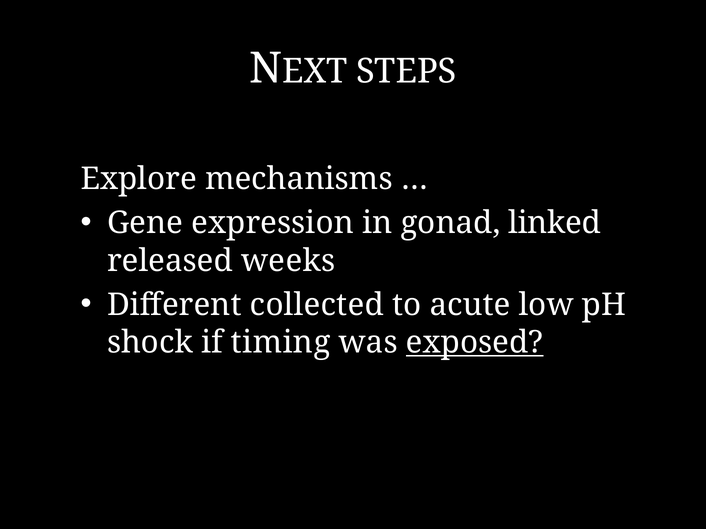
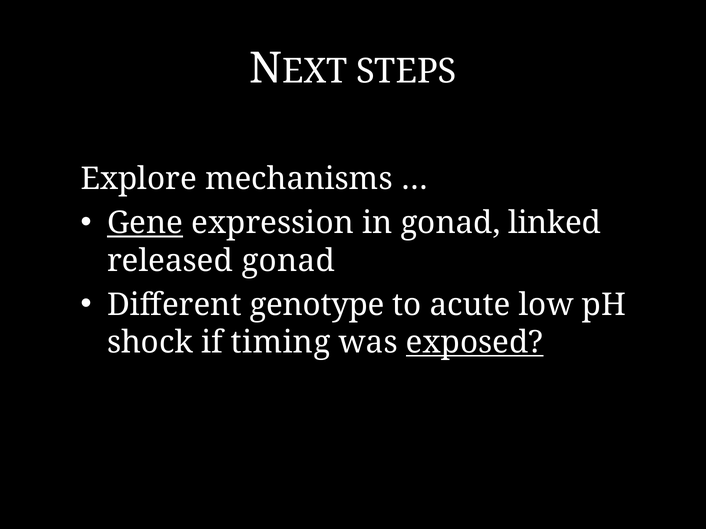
Gene underline: none -> present (145, 223)
released weeks: weeks -> gonad (288, 261)
collected: collected -> genotype (317, 305)
